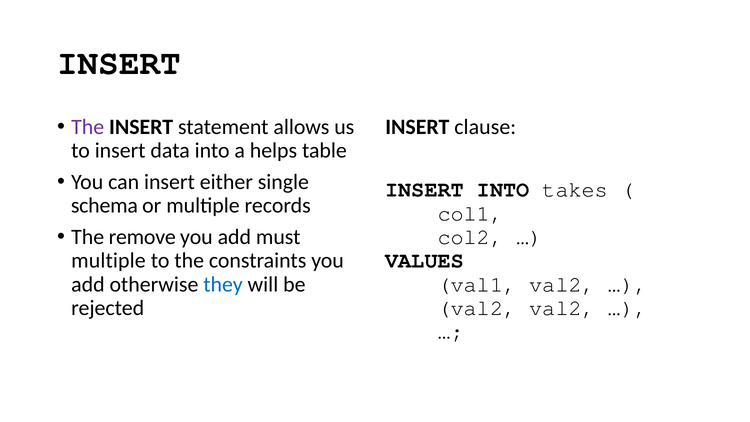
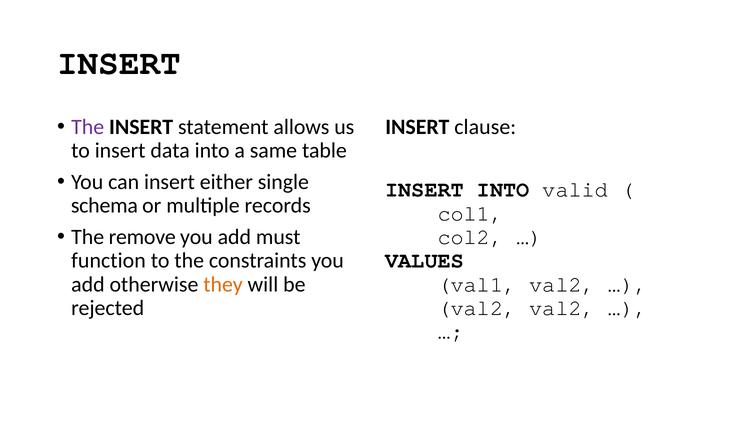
helps: helps -> same (273, 150)
takes: takes -> valid (575, 190)
multiple: multiple -> function (109, 261)
they colour: blue -> orange (223, 284)
